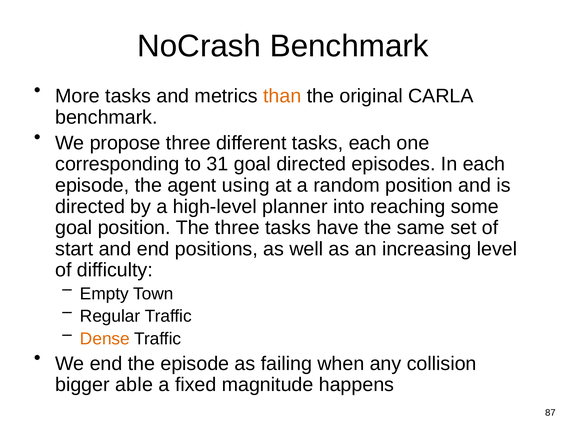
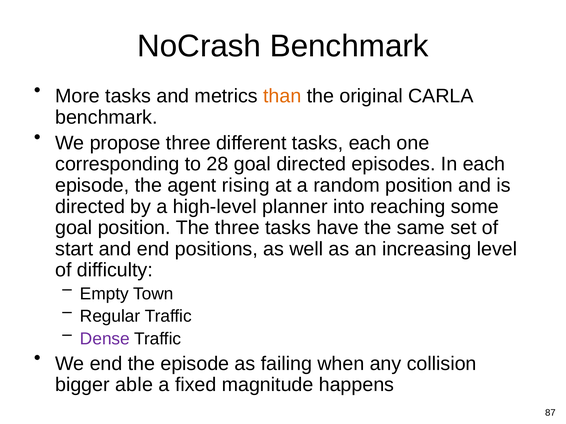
31: 31 -> 28 (218, 164)
using: using -> rising (246, 186)
Dense colour: orange -> purple (105, 339)
